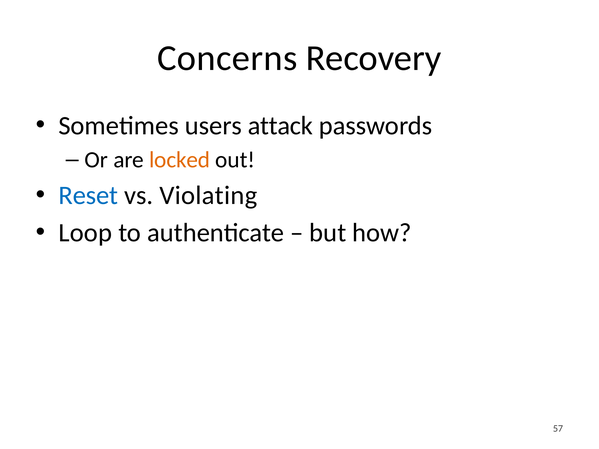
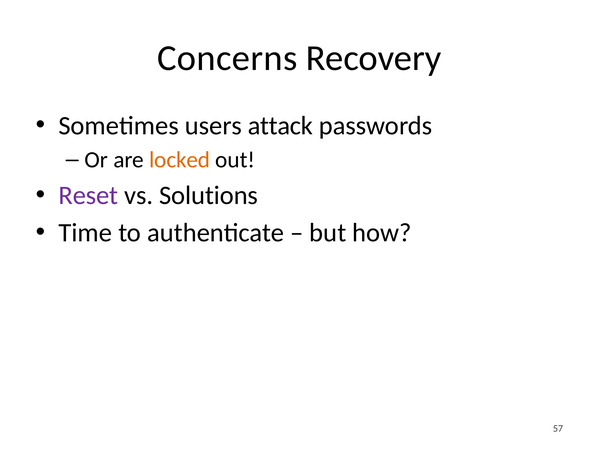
Reset colour: blue -> purple (88, 196)
Violating: Violating -> Solutions (209, 196)
Loop: Loop -> Time (85, 233)
